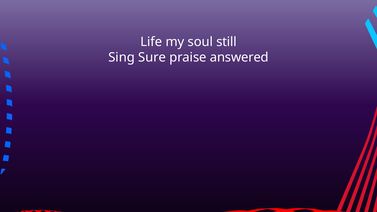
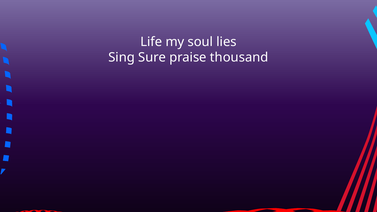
still: still -> lies (226, 42)
answered: answered -> thousand (239, 57)
